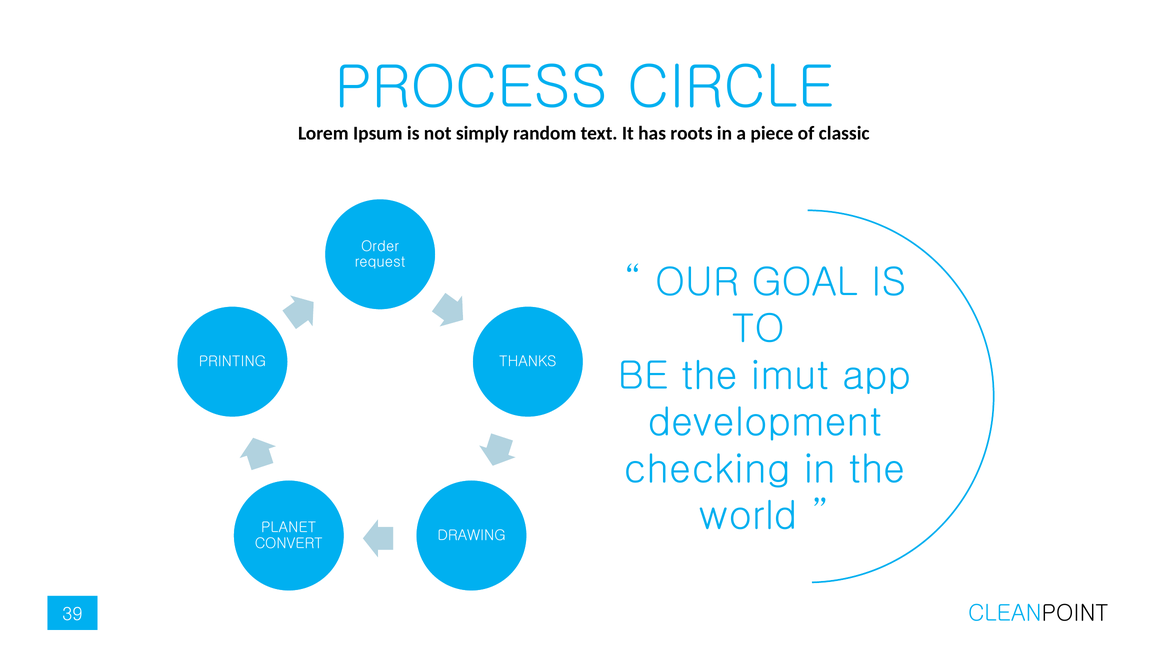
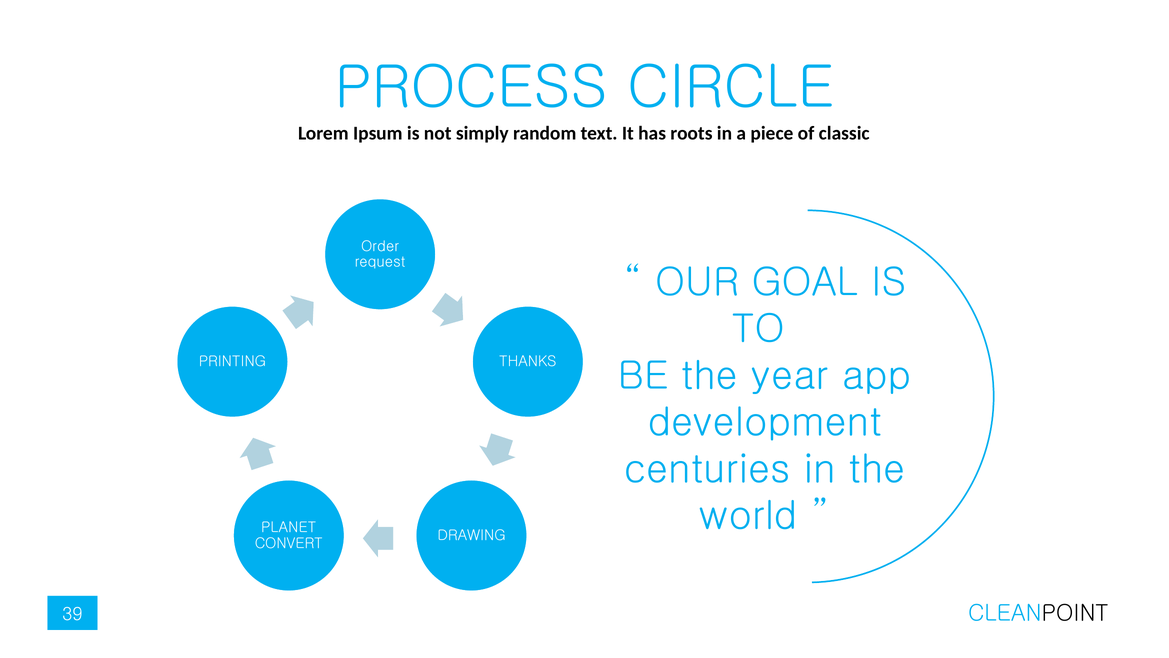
imut: imut -> year (790, 375)
checking: checking -> centuries (707, 469)
